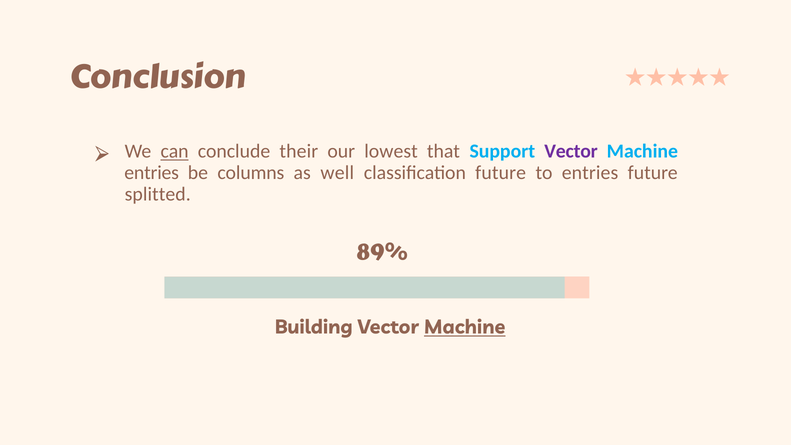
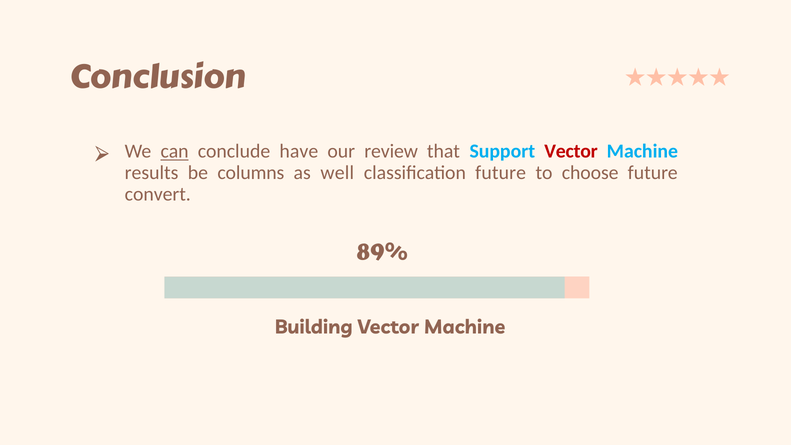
their: their -> have (299, 151)
lowest: lowest -> review (391, 151)
Vector colour: purple -> red (571, 151)
entries: entries -> results (152, 173)
to entries: entries -> choose (590, 173)
splitted: splitted -> convert (158, 194)
Machine underline: present -> none (465, 327)
